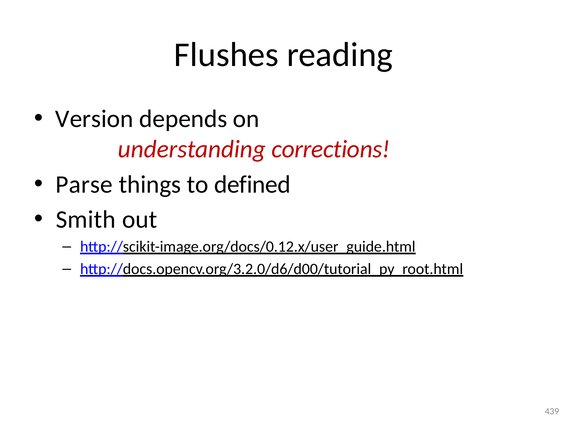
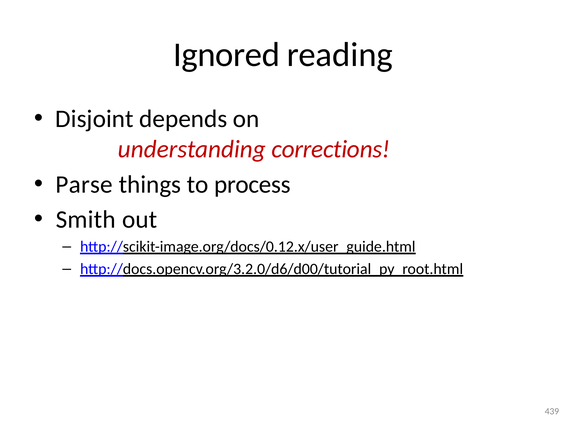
Flushes: Flushes -> Ignored (227, 55)
Version: Version -> Disjoint (94, 119)
defined: defined -> process (252, 184)
